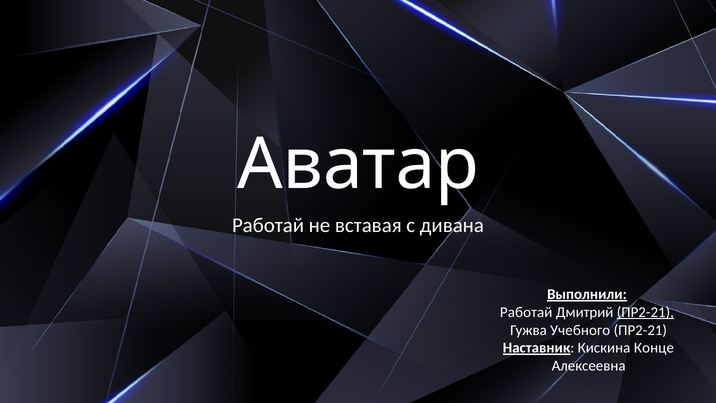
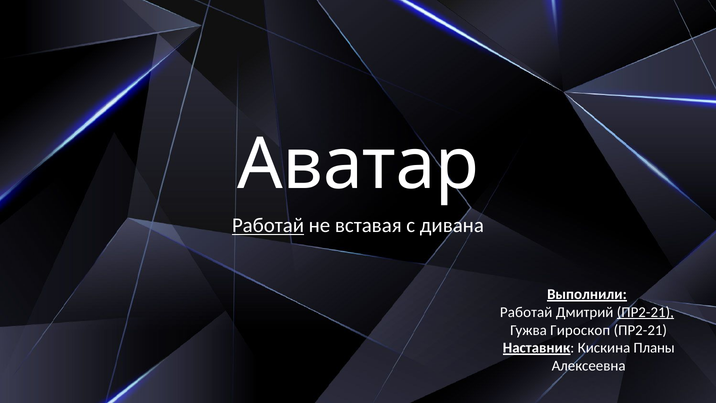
Работай underline: none -> present (268, 225)
Учебного: Учебного -> Гироскоп (580, 330)
Конце: Конце -> Планы (654, 348)
